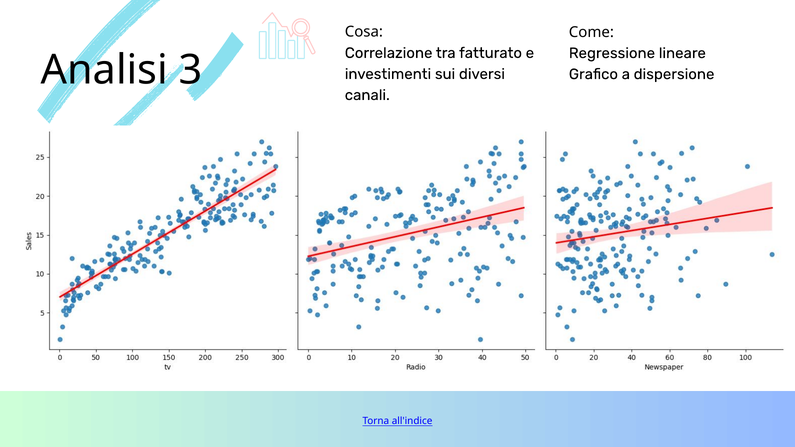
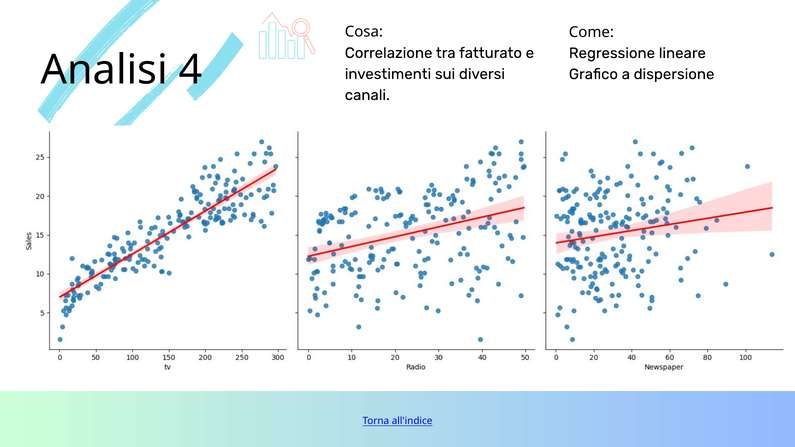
3: 3 -> 4 (191, 70)
